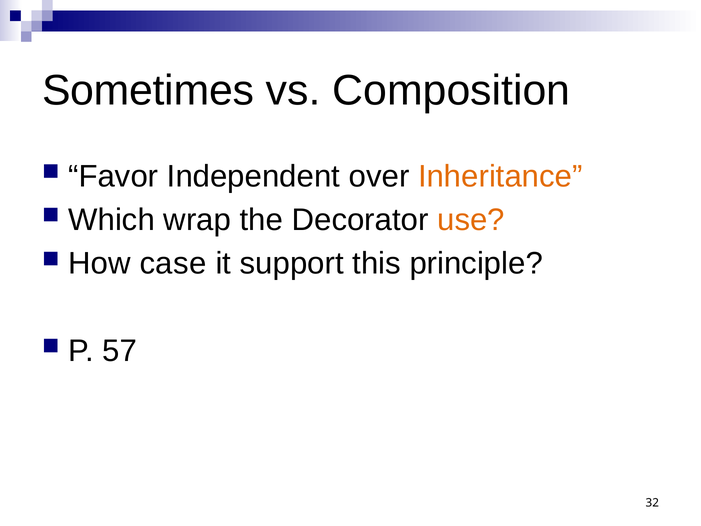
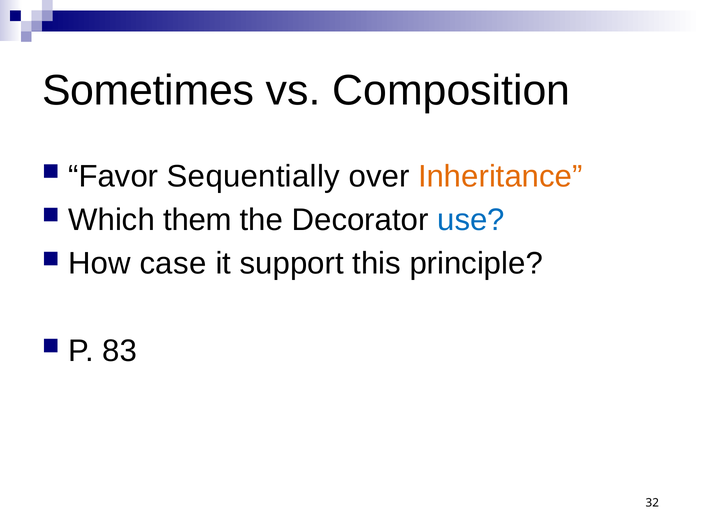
Independent: Independent -> Sequentially (253, 176)
wrap: wrap -> them (197, 220)
use colour: orange -> blue (471, 220)
57: 57 -> 83 (120, 351)
